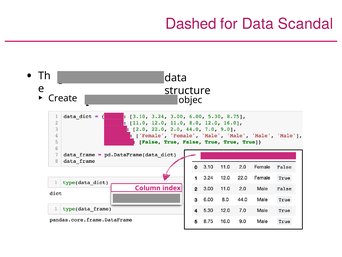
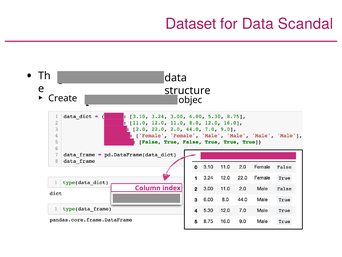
Dashed: Dashed -> Dataset (191, 24)
